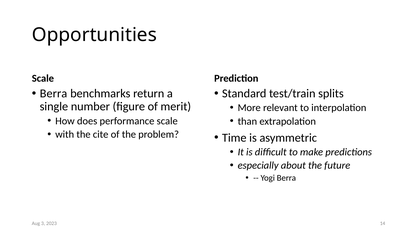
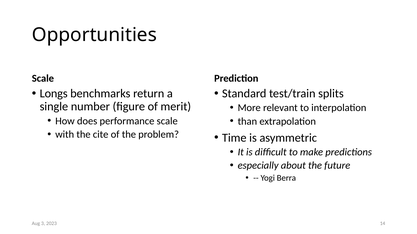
Berra: Berra -> Longs (54, 94)
